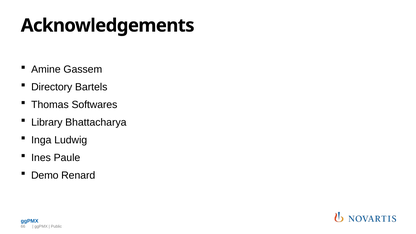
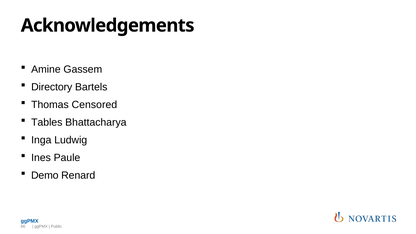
Softwares: Softwares -> Censored (94, 105)
Library: Library -> Tables (47, 122)
